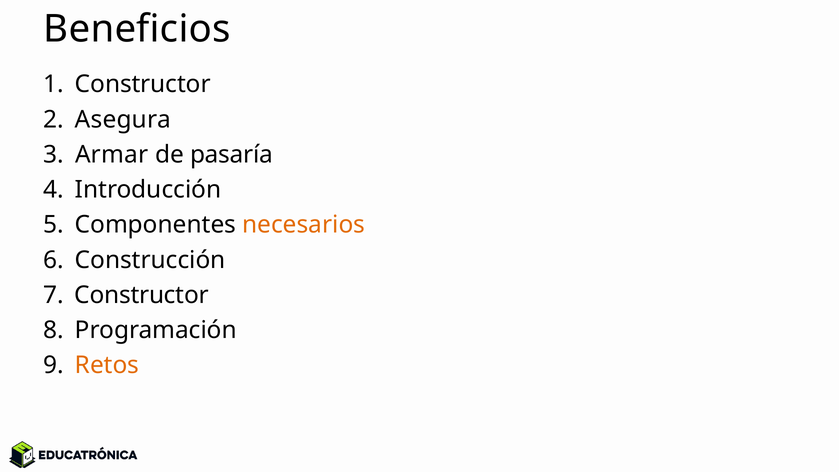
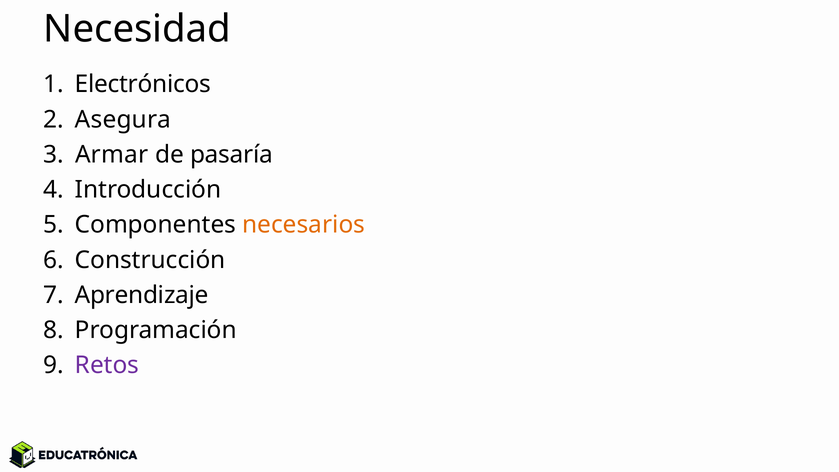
Beneficios: Beneficios -> Necesidad (137, 29)
Constructor: Constructor -> Electrónicos (143, 84)
Constructor: Constructor -> Aprendizaje (142, 295)
Retos colour: orange -> purple (107, 365)
